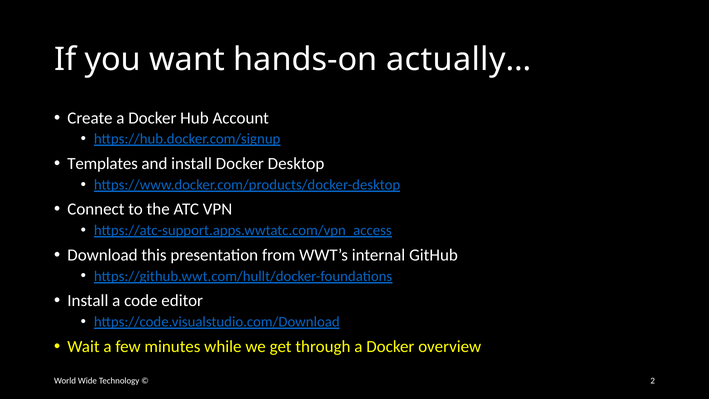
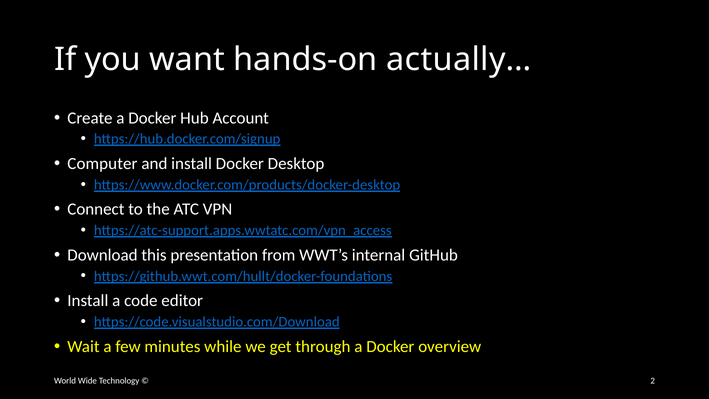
Templates: Templates -> Computer (102, 164)
